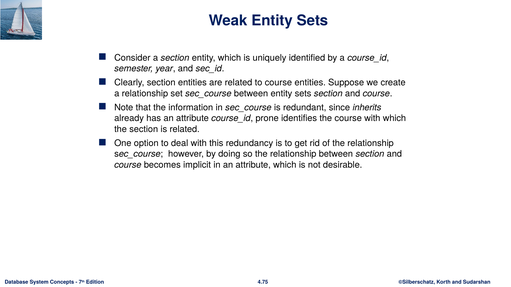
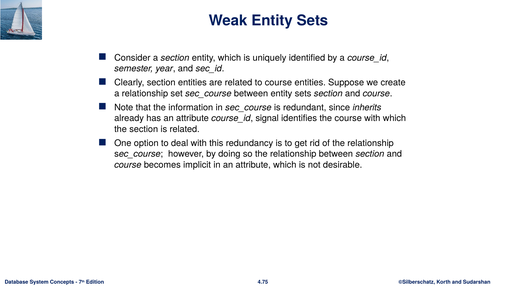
prone: prone -> signal (267, 118)
